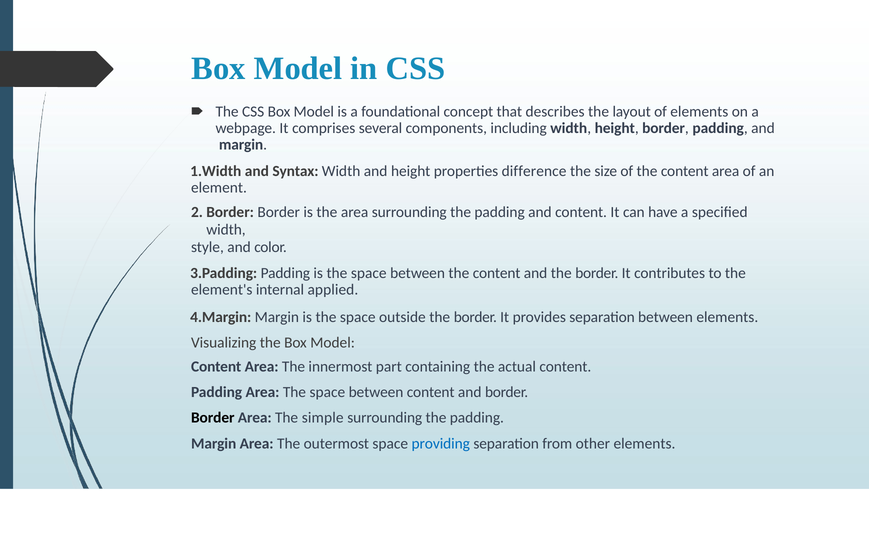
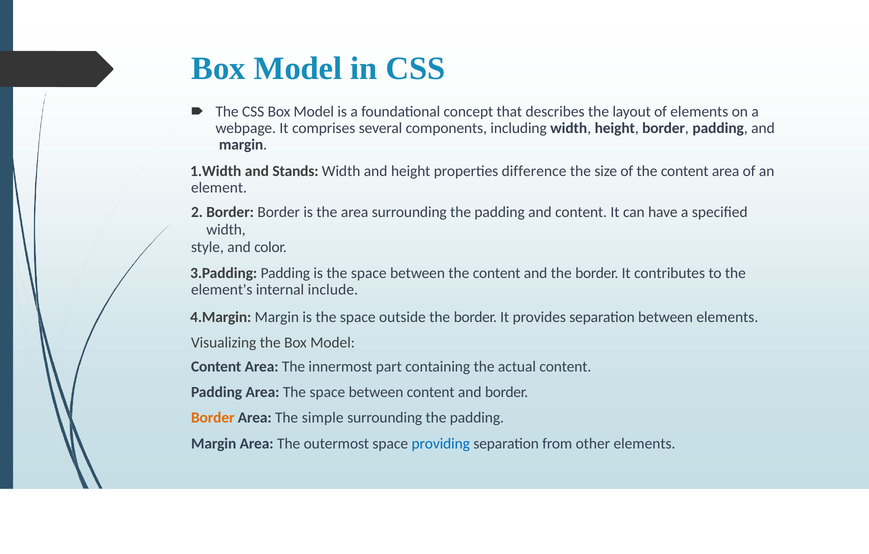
Syntax: Syntax -> Stands (295, 171)
applied: applied -> include (333, 290)
Border colour: black -> orange (213, 418)
